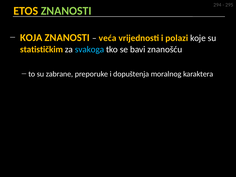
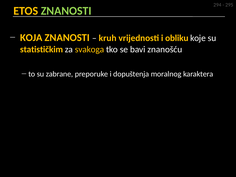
veća: veća -> kruh (108, 38)
polazi: polazi -> obliku (177, 38)
svakoga colour: light blue -> yellow (89, 49)
